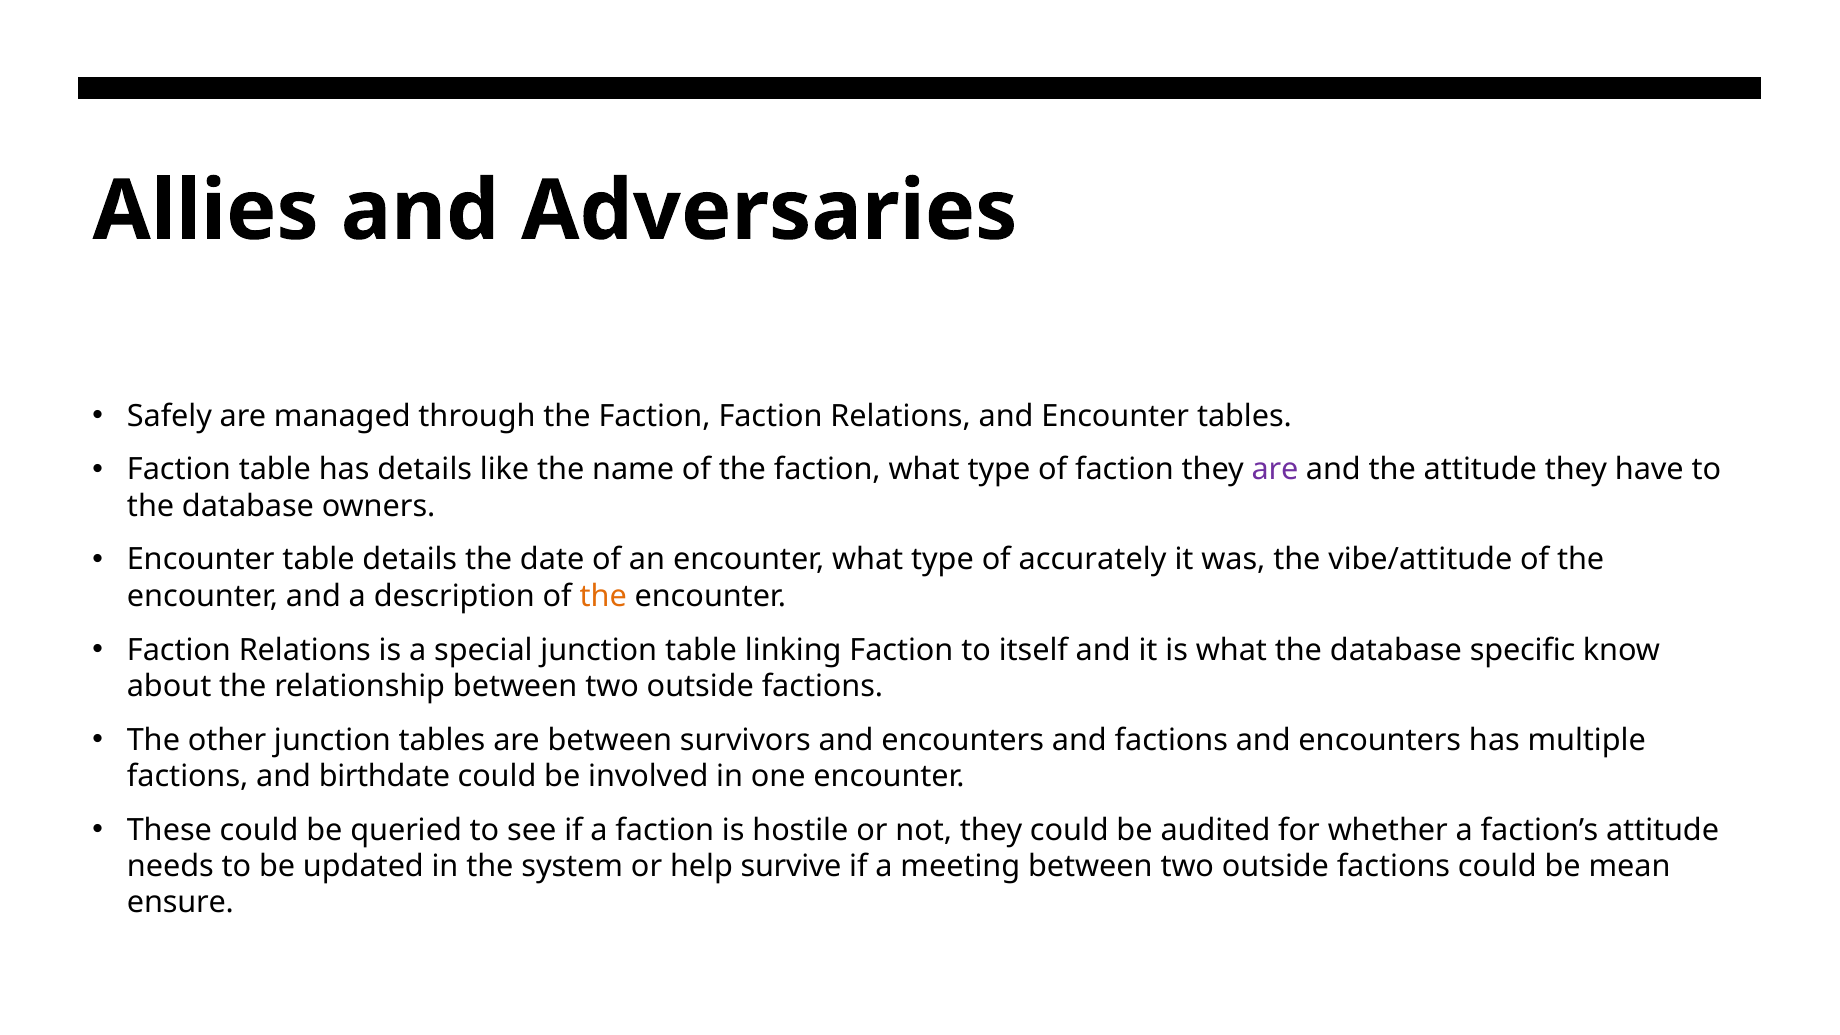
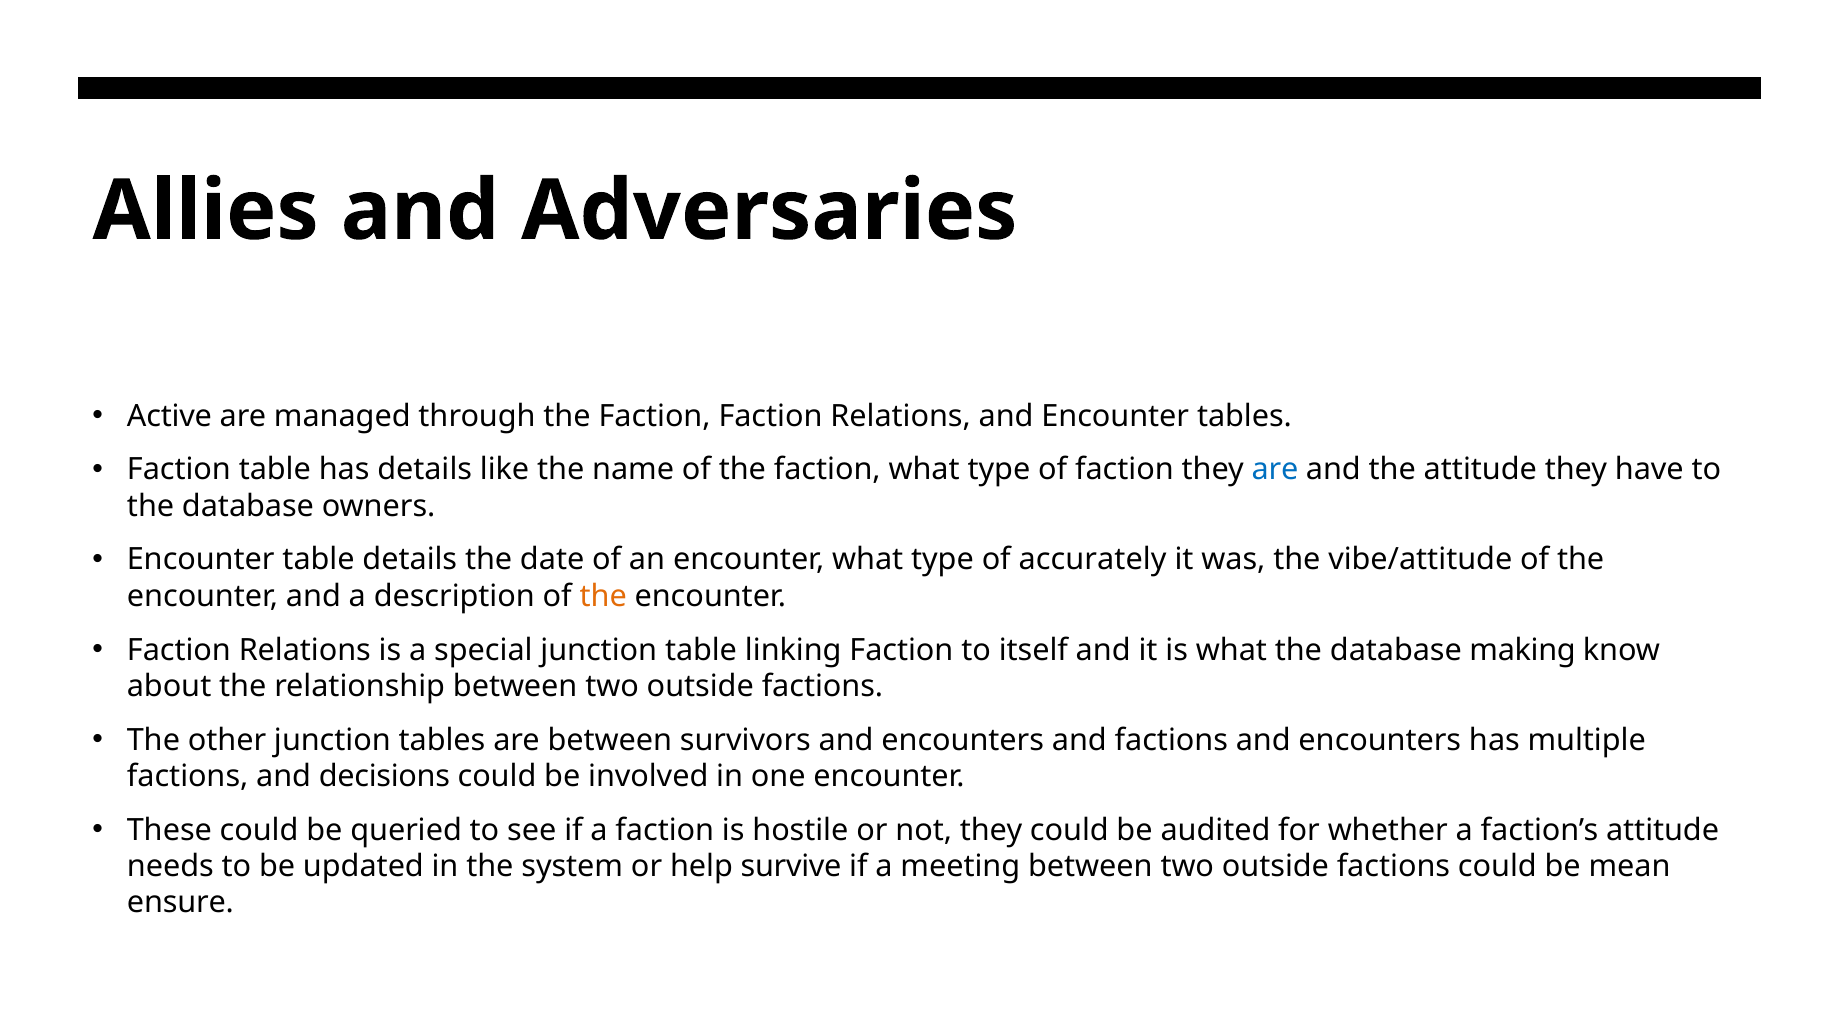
Safely: Safely -> Active (169, 416)
are colour: purple -> blue (1275, 470)
specific: specific -> making (1523, 650)
birthdate: birthdate -> decisions (384, 776)
